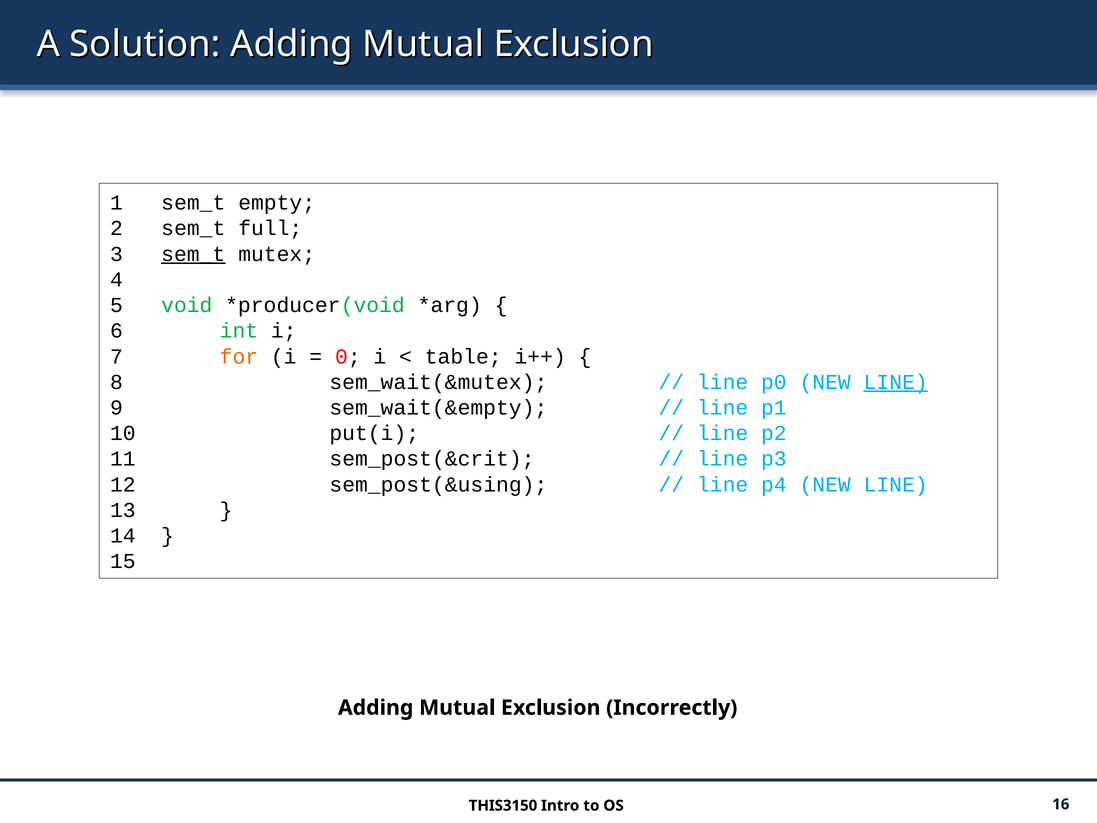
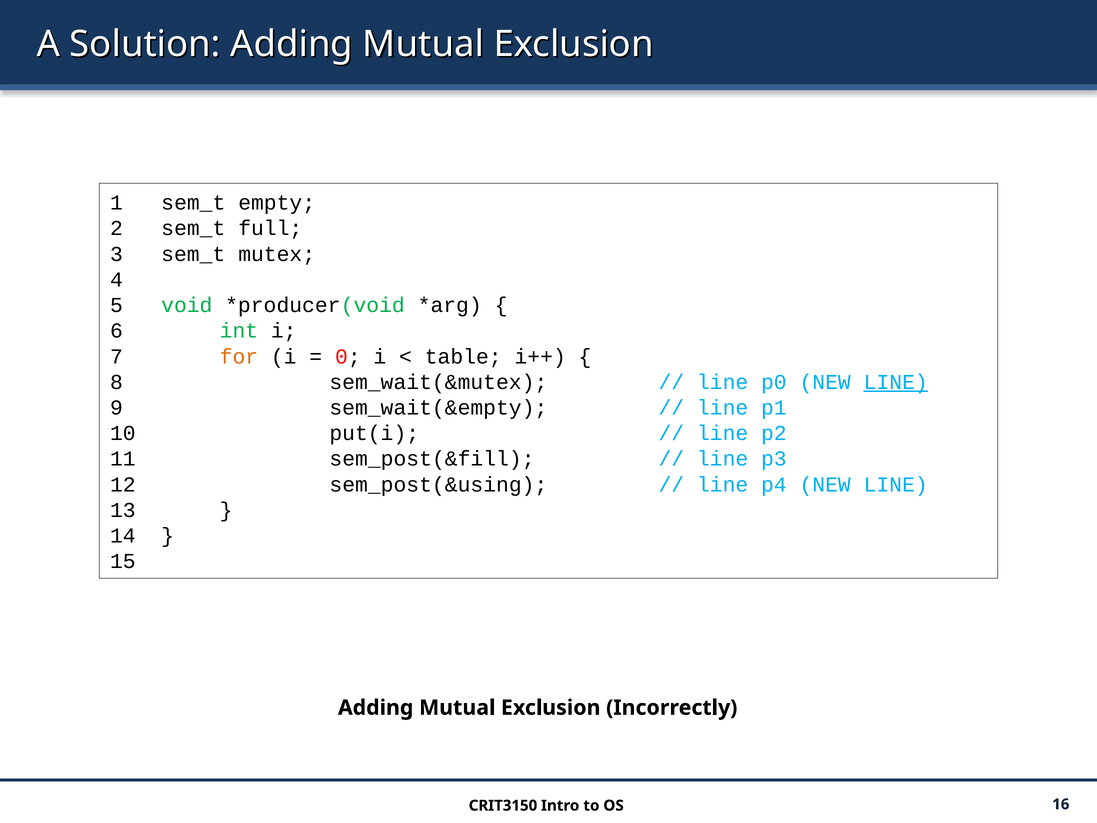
sem_t underline: present -> none (193, 254)
sem_post(&crit: sem_post(&crit -> sem_post(&fill (432, 459)
THIS3150: THIS3150 -> CRIT3150 (503, 805)
